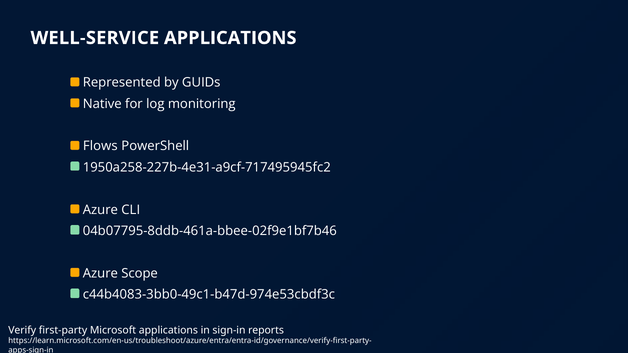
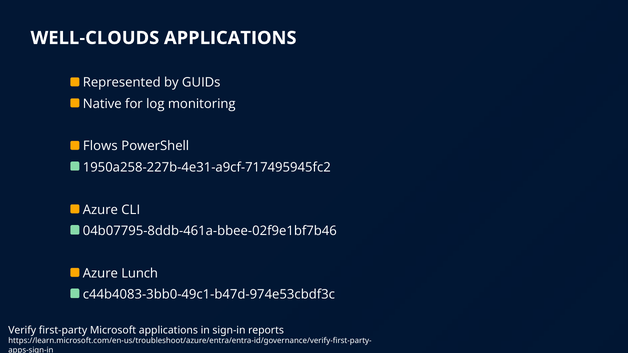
WELL-SERVICE: WELL-SERVICE -> WELL-CLOUDS (95, 38)
Scope: Scope -> Lunch (140, 274)
